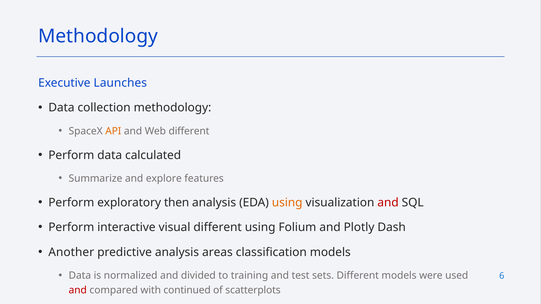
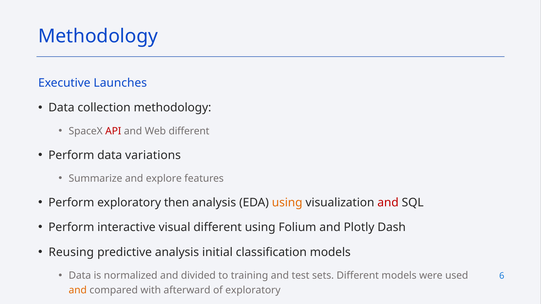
API colour: orange -> red (113, 131)
calculated: calculated -> variations (153, 155)
Another: Another -> Reusing (71, 253)
areas: areas -> initial (217, 253)
and colour: red -> orange (78, 290)
continued: continued -> afterward (187, 290)
of scatterplots: scatterplots -> exploratory (253, 290)
